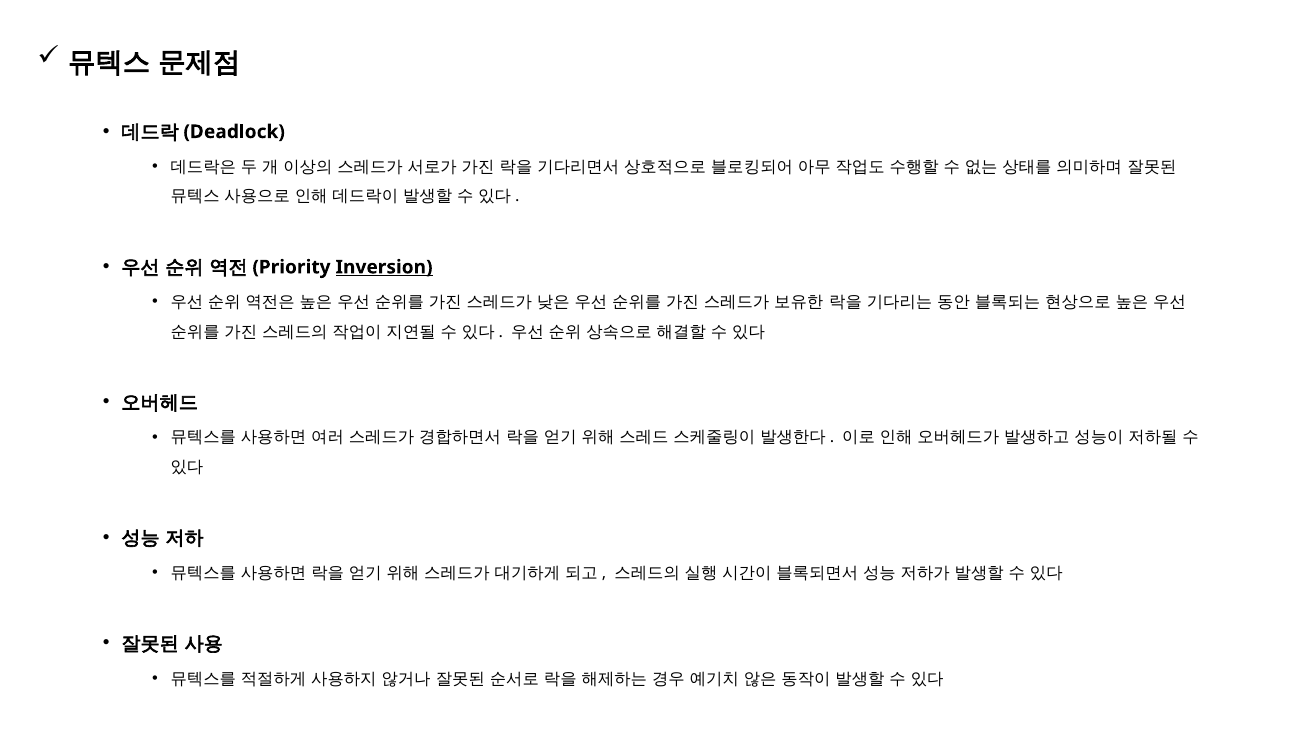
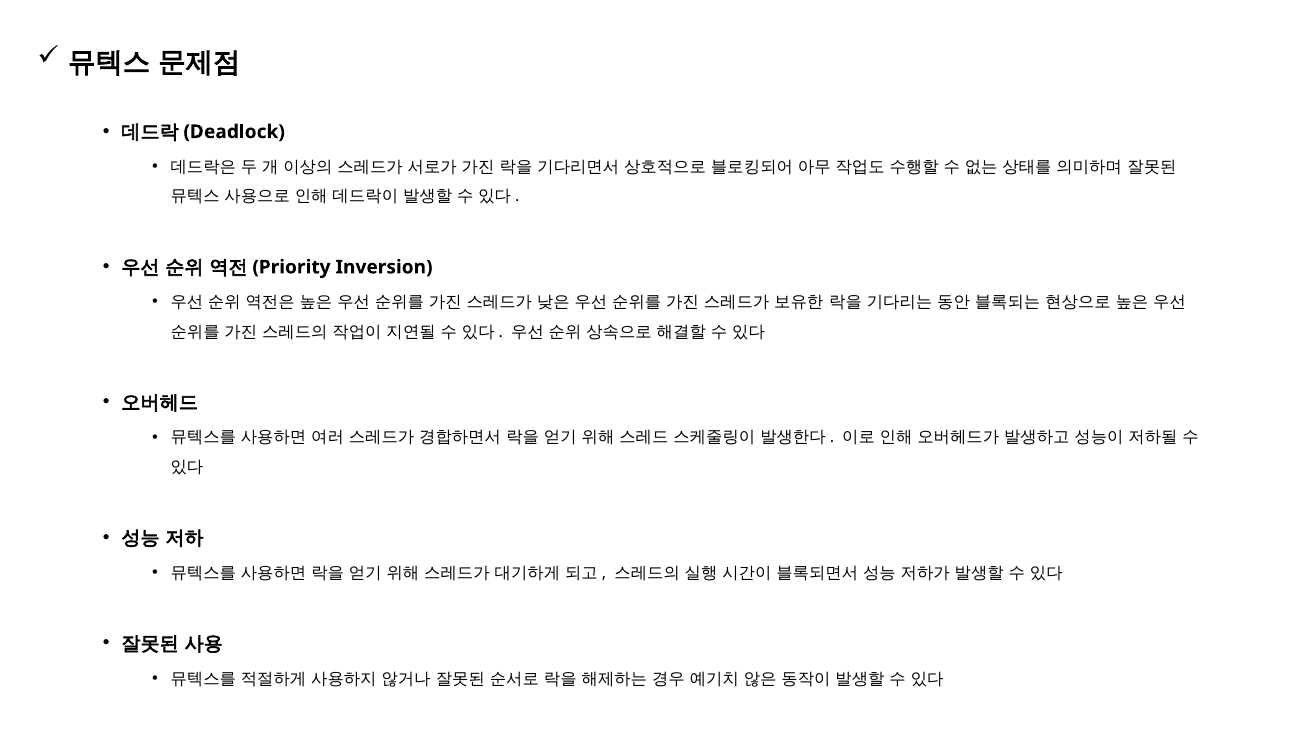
Inversion underline: present -> none (384, 267)
